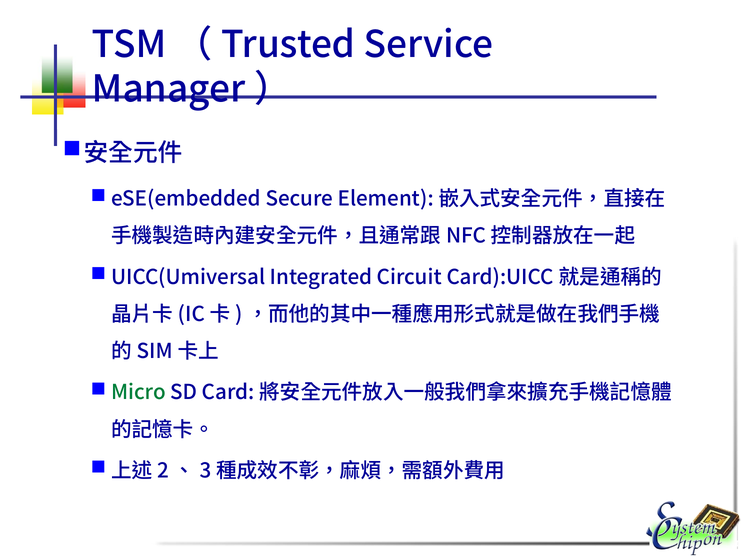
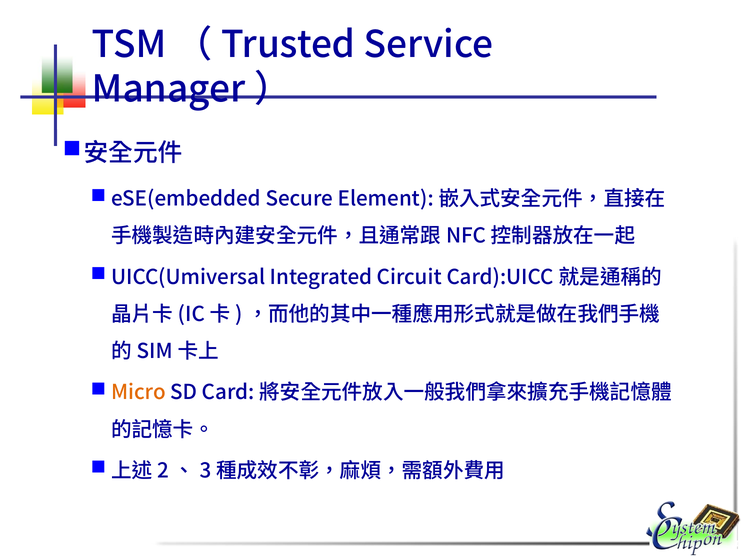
Micro colour: green -> orange (138, 392)
